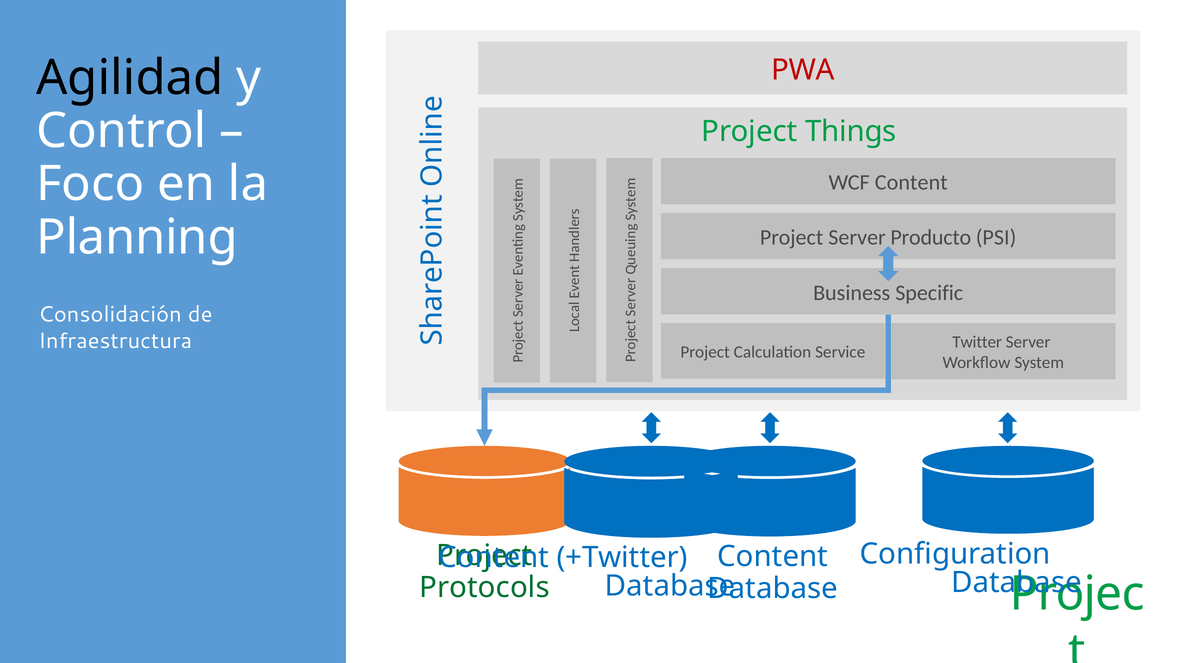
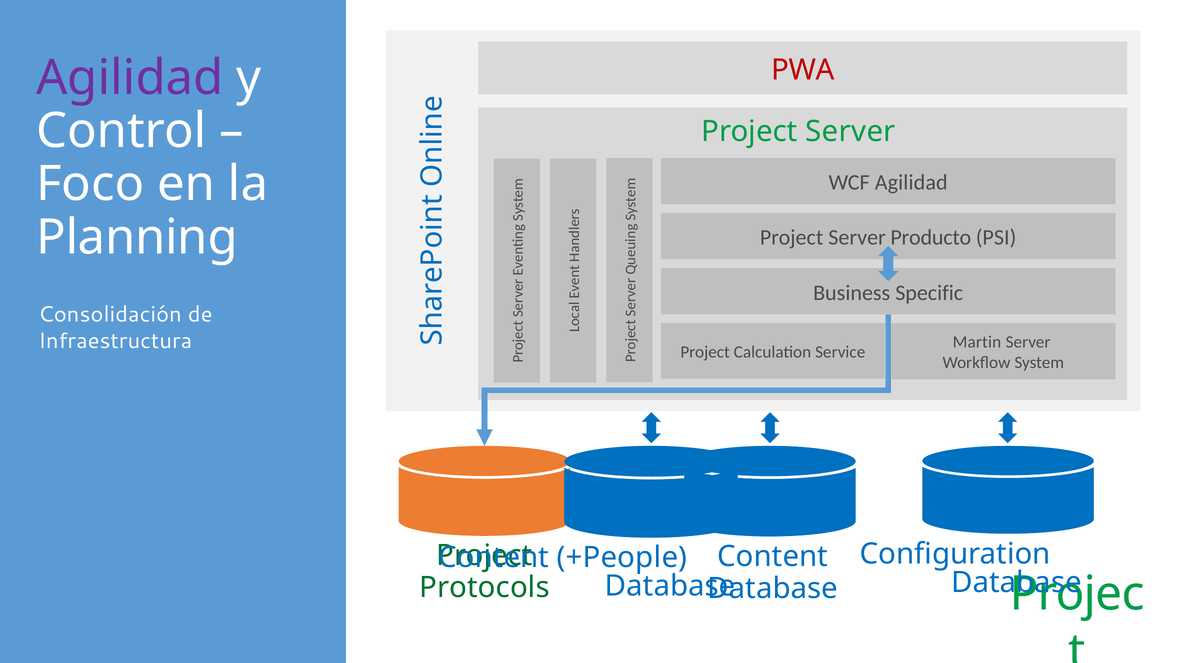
Agilidad colour: black -> purple (130, 78)
Things: Things -> Server (851, 132)
WCF Content: Content -> Agilidad (911, 183)
Twitter: Twitter -> Martin (977, 342)
+Twitter: +Twitter -> +People (622, 558)
